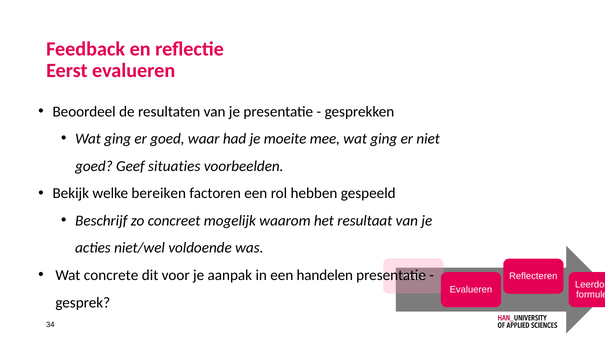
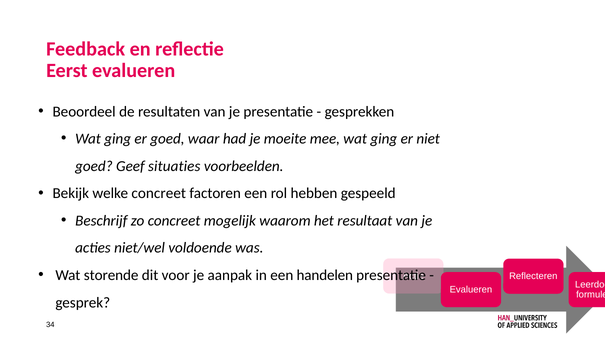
welke bereiken: bereiken -> concreet (159, 193)
concrete: concrete -> storende (111, 275)
